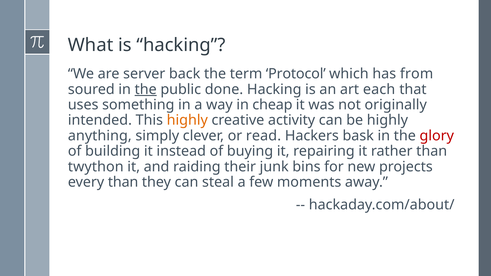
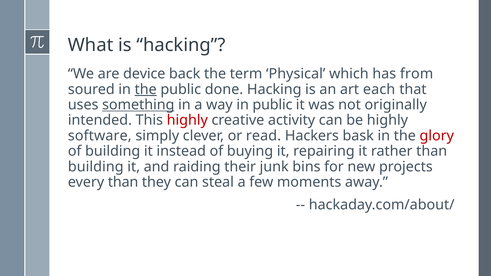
server: server -> device (144, 74)
Protocol: Protocol -> Physical (296, 74)
something underline: none -> present (138, 105)
in cheap: cheap -> public (272, 105)
highly colour: orange -> red (187, 120)
anything: anything -> software (100, 136)
twython: twython -> building (96, 167)
